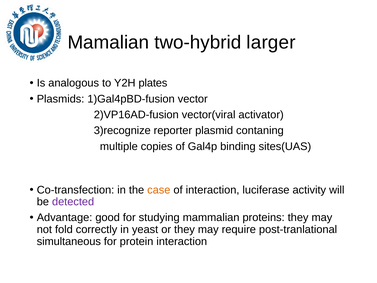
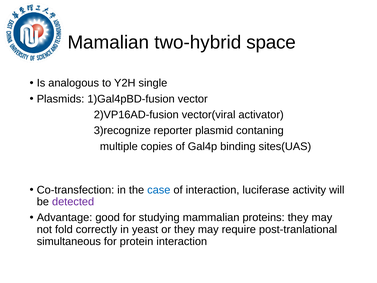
larger: larger -> space (271, 42)
plates: plates -> single (153, 83)
case colour: orange -> blue (159, 190)
